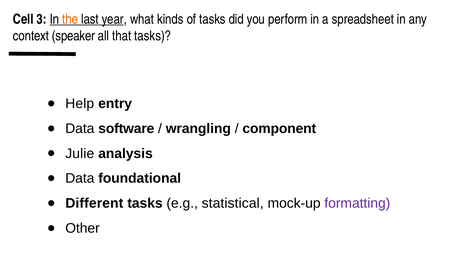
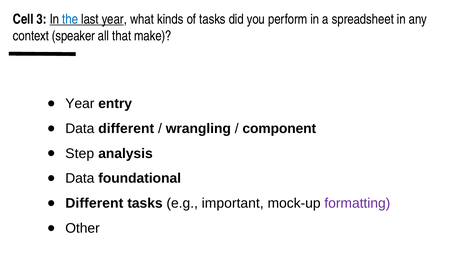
the colour: orange -> blue (70, 19)
that tasks: tasks -> make (153, 36)
Help: Help -> Year (80, 104)
Data software: software -> different (126, 128)
Julie: Julie -> Step (80, 153)
statistical: statistical -> important (233, 203)
